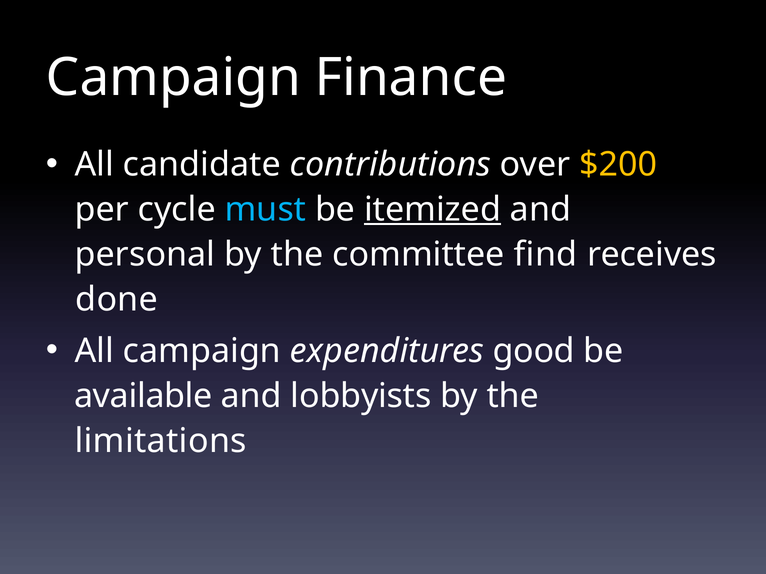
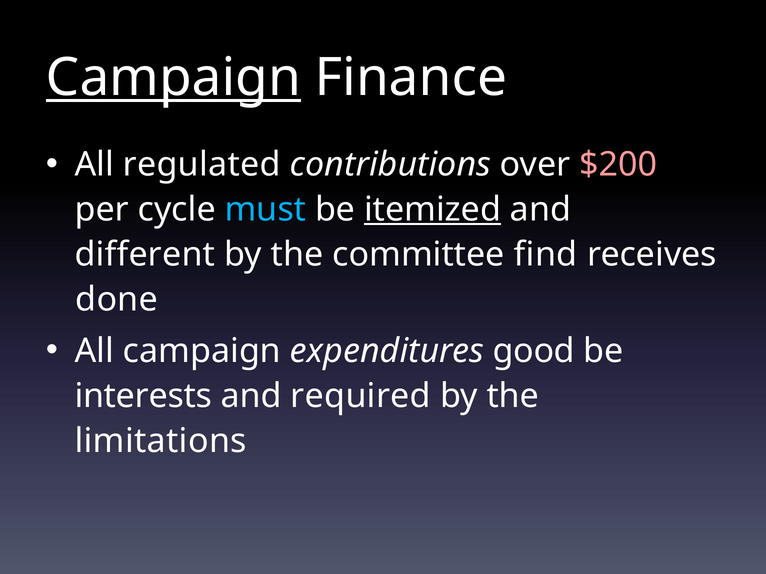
Campaign underline: none -> present (173, 78)
candidate: candidate -> regulated (202, 165)
$200 colour: yellow -> pink (618, 165)
personal: personal -> different (145, 255)
available: available -> interests (143, 396)
lobbyists: lobbyists -> required (361, 396)
